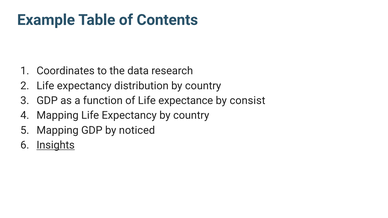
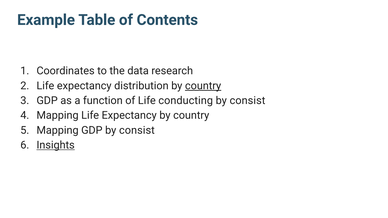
country underline: none -> present (203, 86)
expectance: expectance -> conducting (186, 101)
GDP by noticed: noticed -> consist (137, 130)
